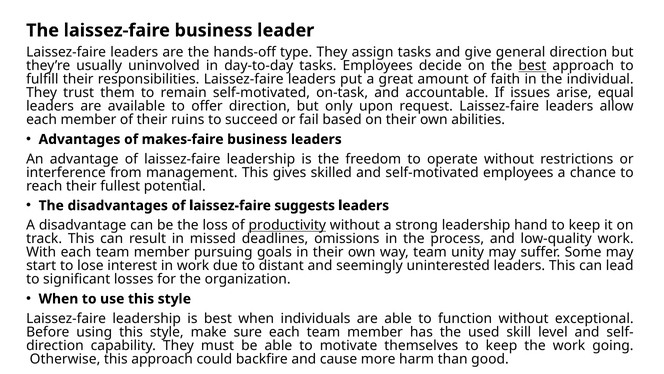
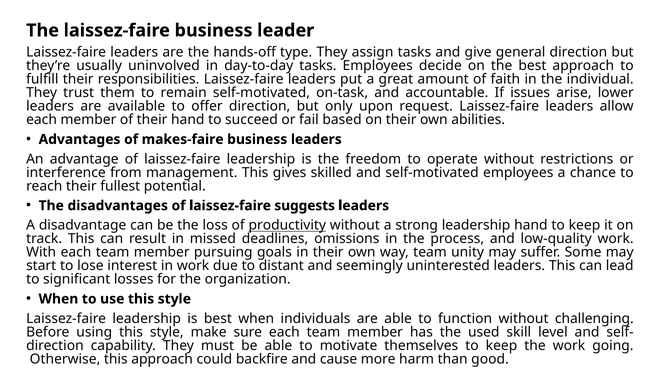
best underline: present -> none (532, 66)
equal: equal -> lower (616, 93)
their ruins: ruins -> hand (188, 119)
exceptional: exceptional -> challenging (594, 318)
